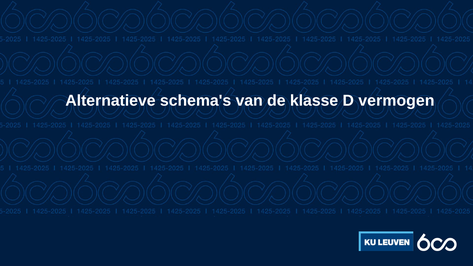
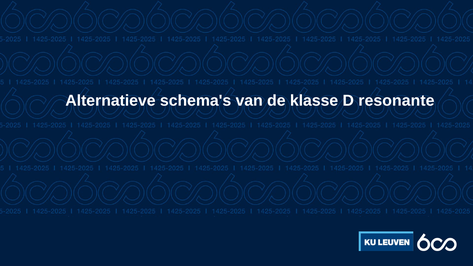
vermogen: vermogen -> resonante (396, 101)
